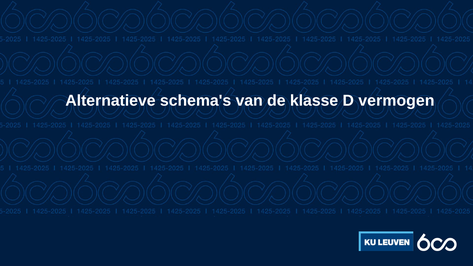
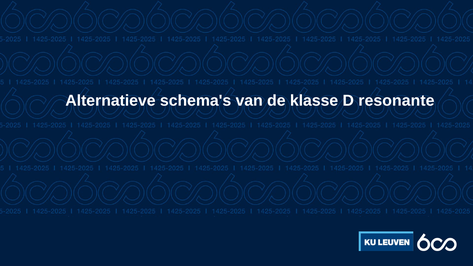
vermogen: vermogen -> resonante (396, 101)
